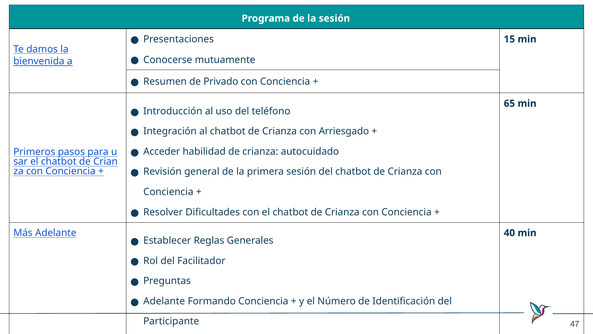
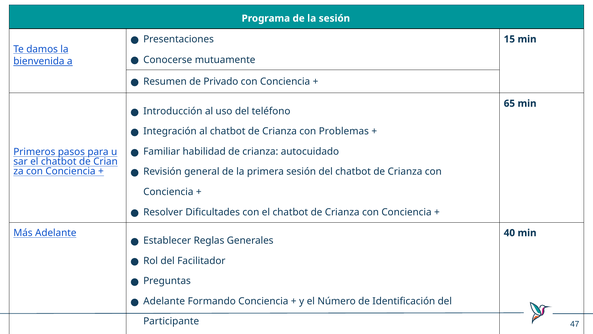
Arriesgado: Arriesgado -> Problemas (344, 131)
Acceder: Acceder -> Familiar (162, 151)
